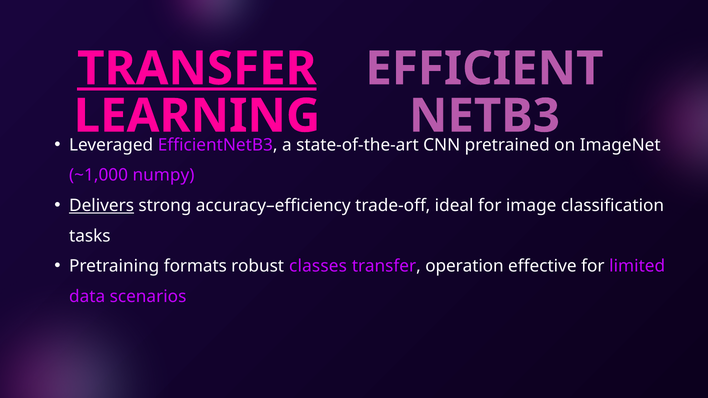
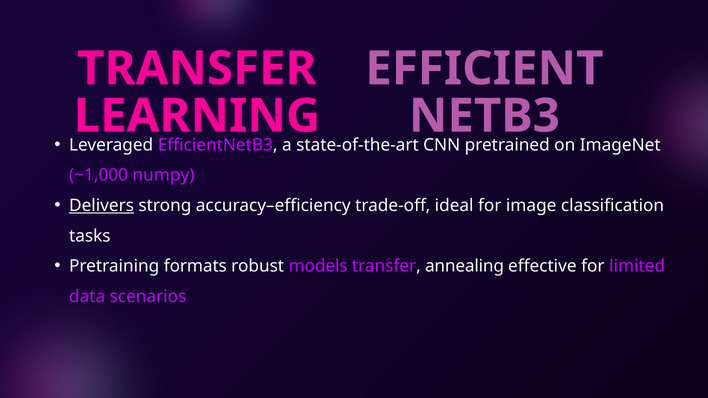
TRANSFER underline: present -> none (197, 69)
classes: classes -> models (318, 266)
operation: operation -> annealing (465, 266)
